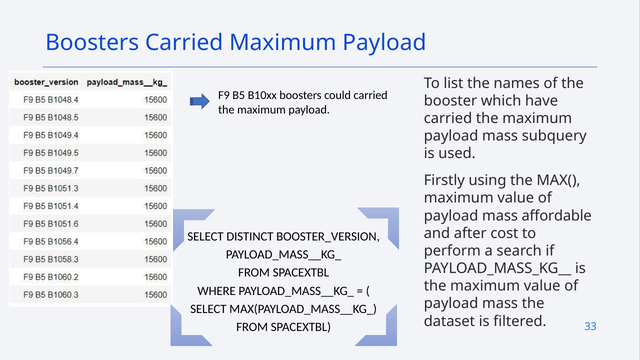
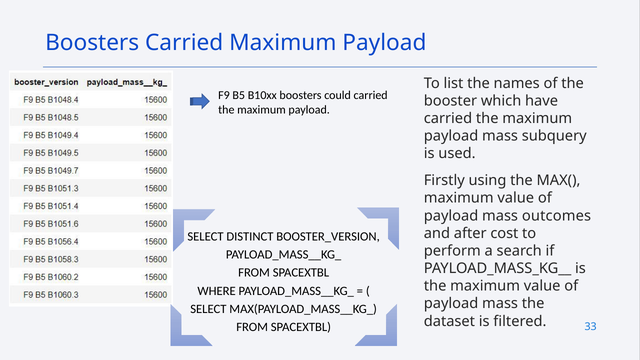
affordable: affordable -> outcomes (556, 216)
